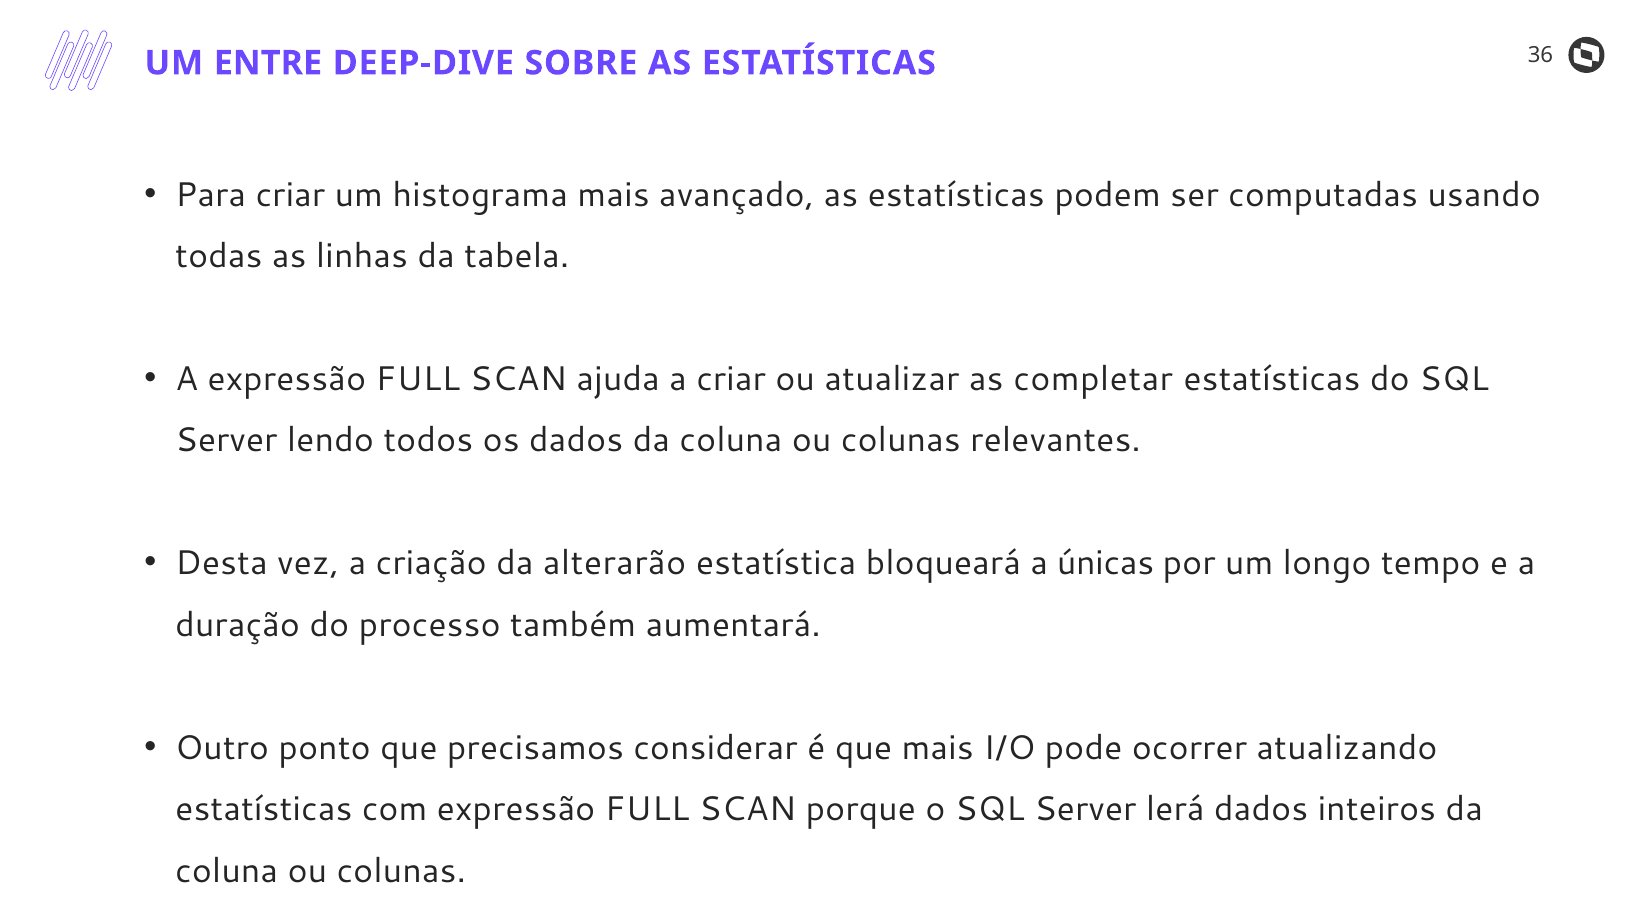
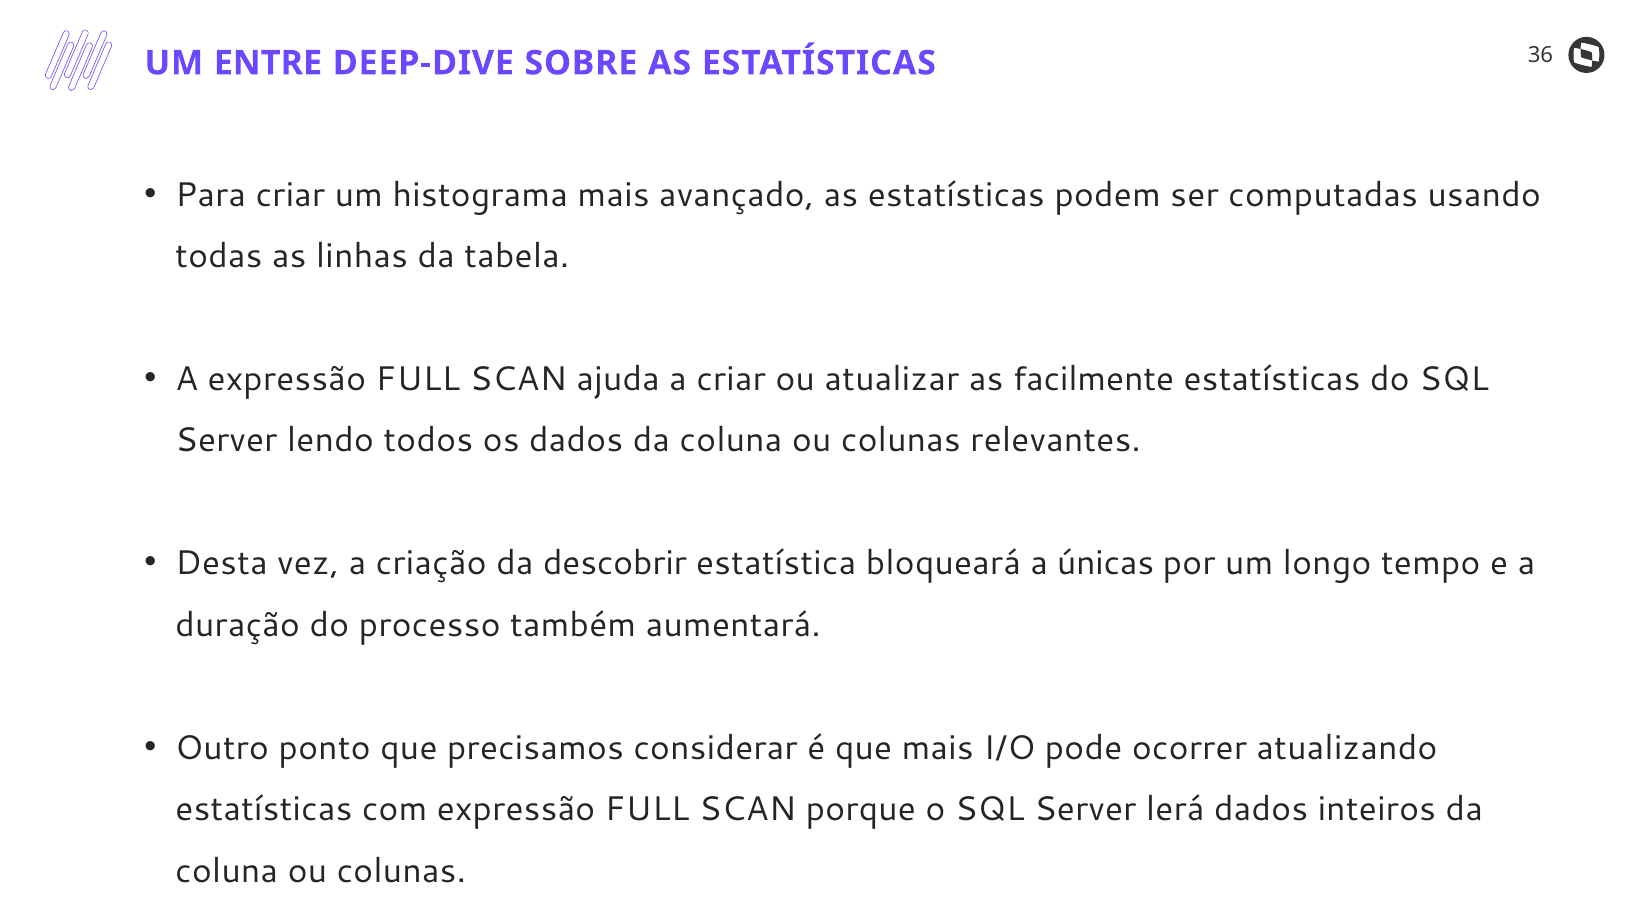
completar: completar -> facilmente (1094, 379)
alterarão: alterarão -> descobrir (615, 563)
